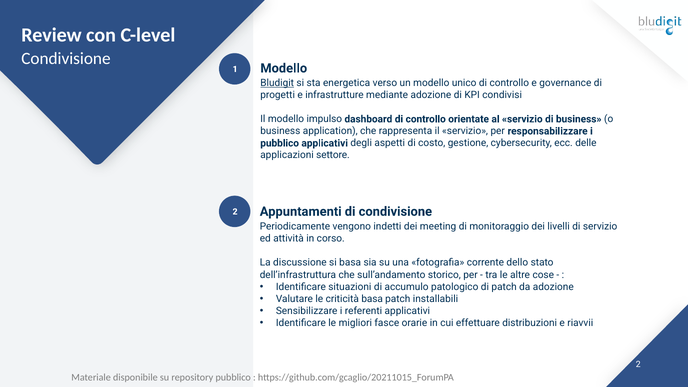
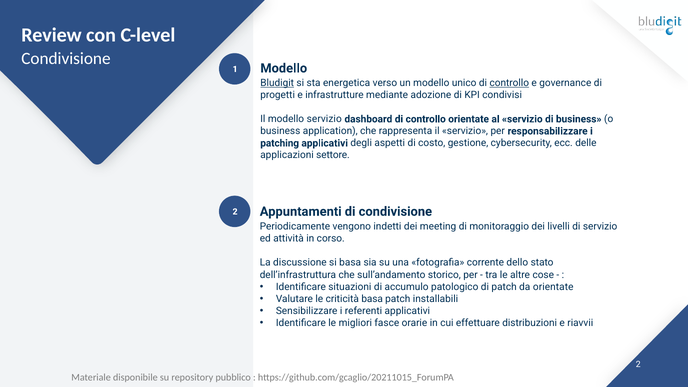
controllo underline: none -> present (509, 83)
modello impulso: impulso -> servizio (324, 119)
pubblico: pubblico -> patching (280, 143)
da adozione: adozione -> orientate (553, 287)
